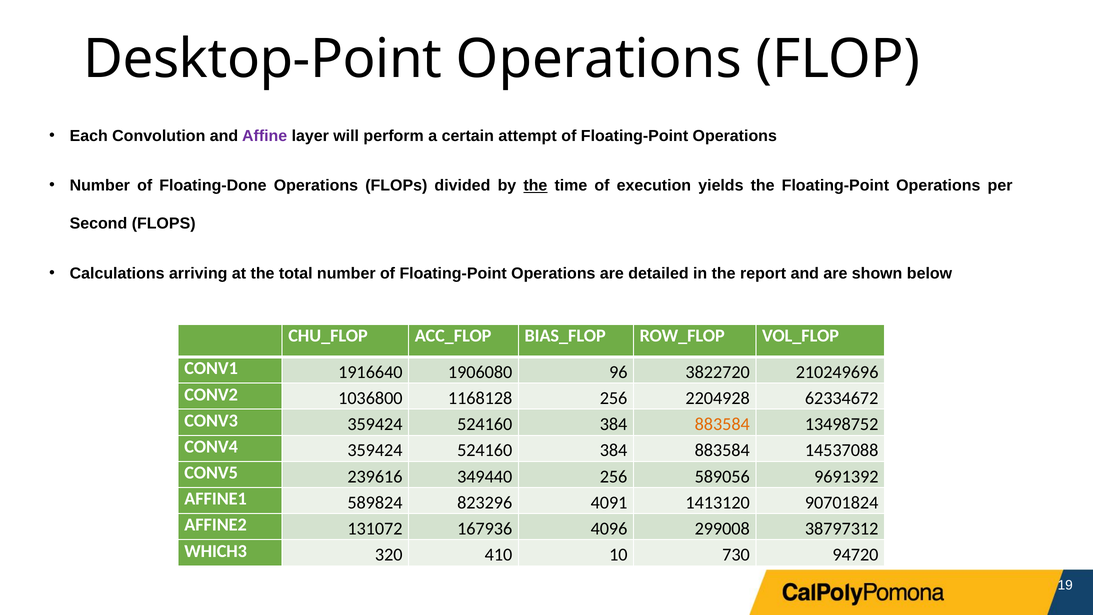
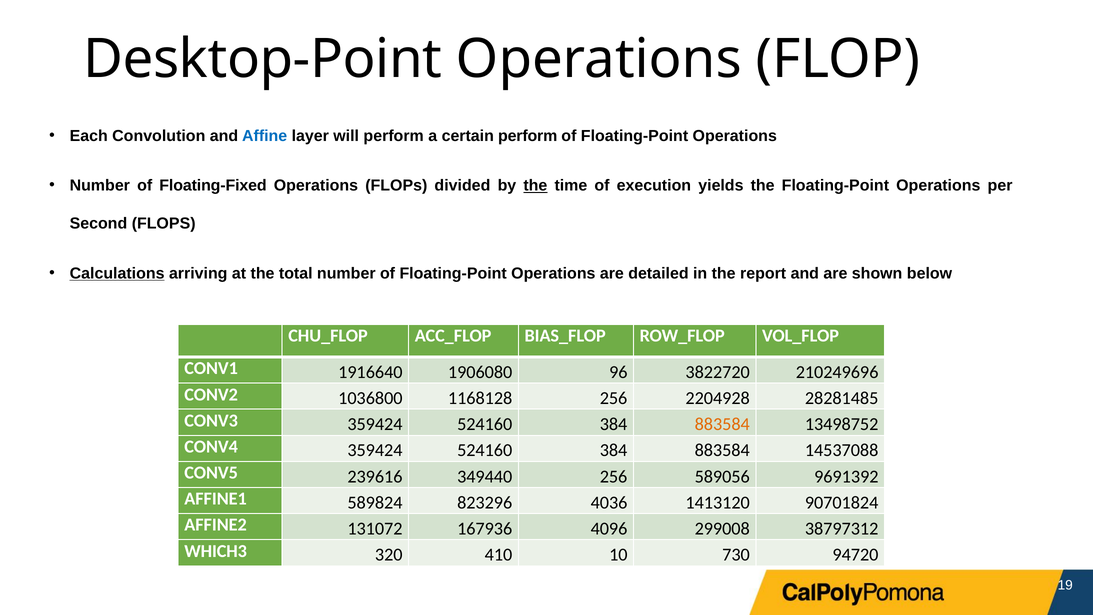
Affine colour: purple -> blue (265, 136)
certain attempt: attempt -> perform (528, 136)
Floating-Done: Floating-Done -> Floating-Fixed (213, 185)
Calculations underline: none -> present (117, 273)
62334672: 62334672 -> 28281485 (842, 398)
4091: 4091 -> 4036 (609, 502)
